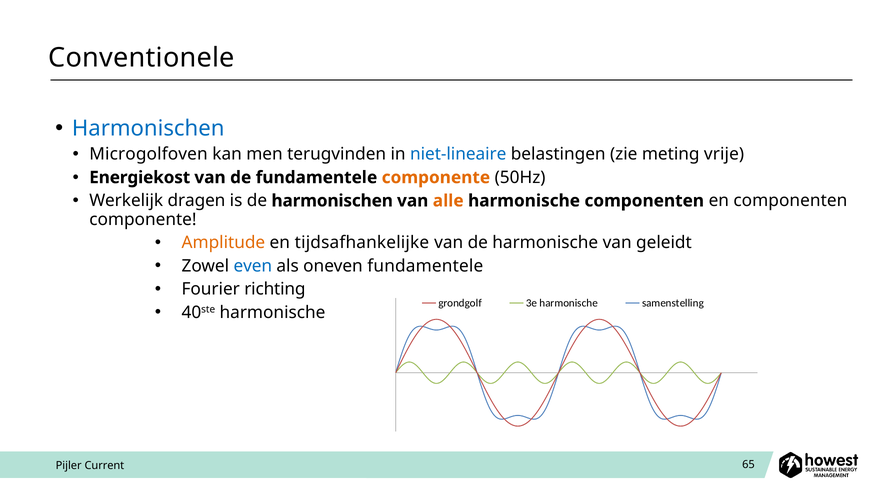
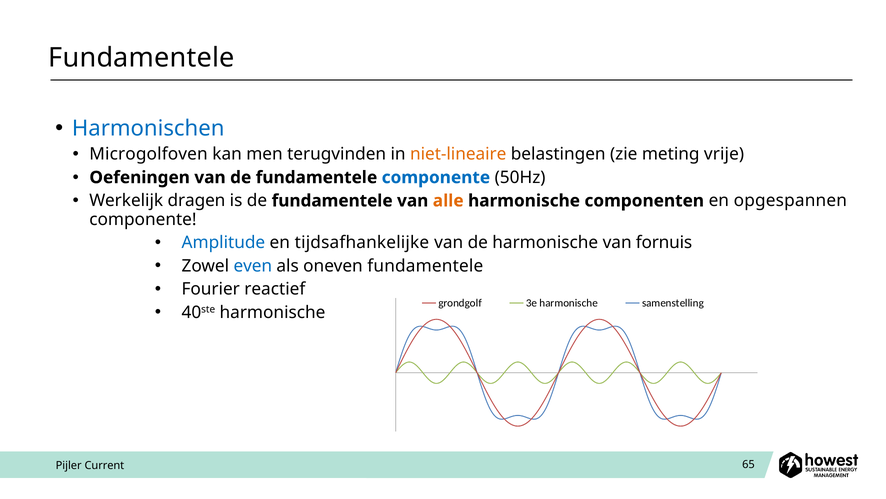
Conventionele: Conventionele -> Fundamentele (142, 58)
niet-lineaire colour: blue -> orange (458, 154)
Energiekost: Energiekost -> Oefeningen (140, 177)
componente colour: orange -> blue (436, 177)
is de harmonischen: harmonischen -> fundamentele (332, 201)
en componenten: componenten -> opgespannen (790, 201)
Amplitude colour: orange -> blue (223, 242)
geleidt: geleidt -> fornuis (664, 242)
richting: richting -> reactief (275, 289)
